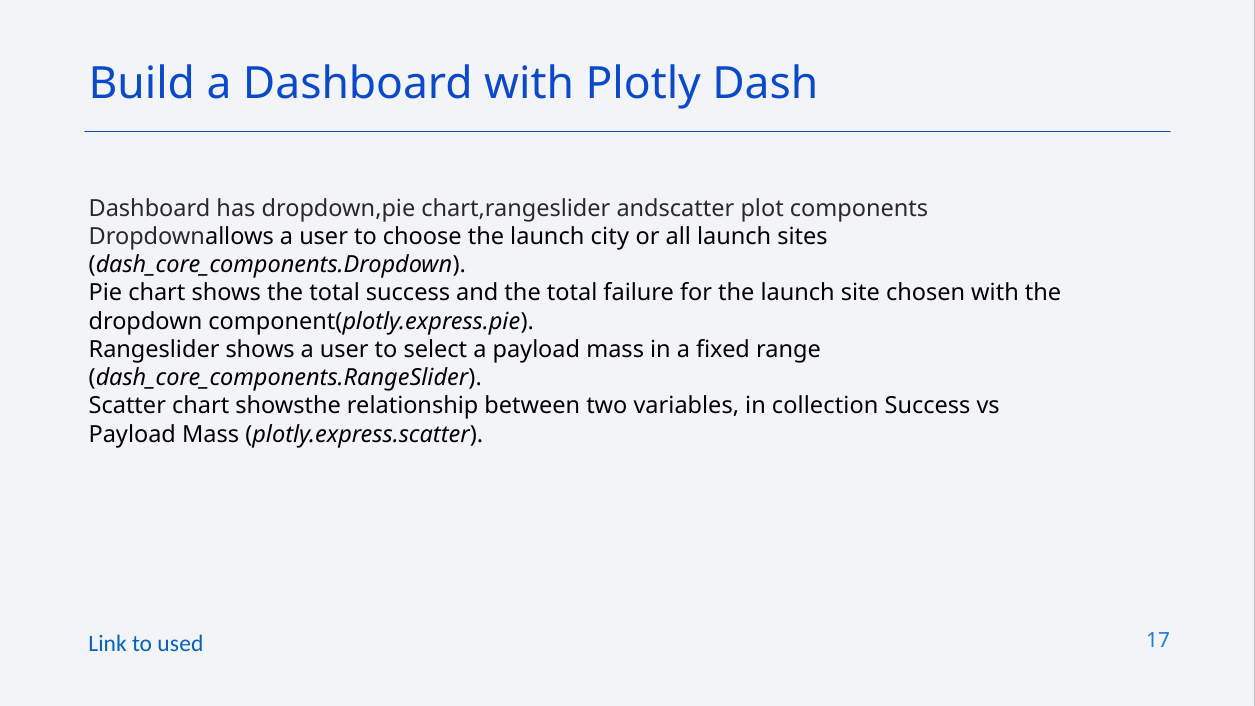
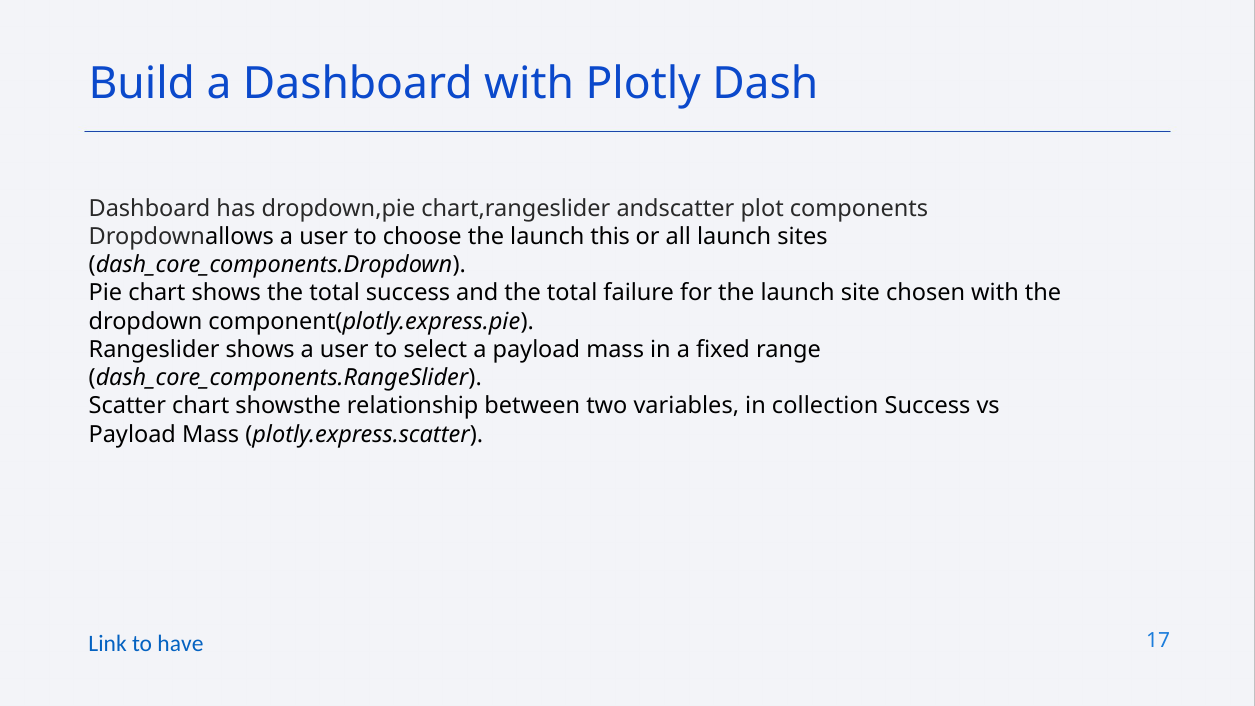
city: city -> this (610, 237)
used: used -> have (181, 644)
